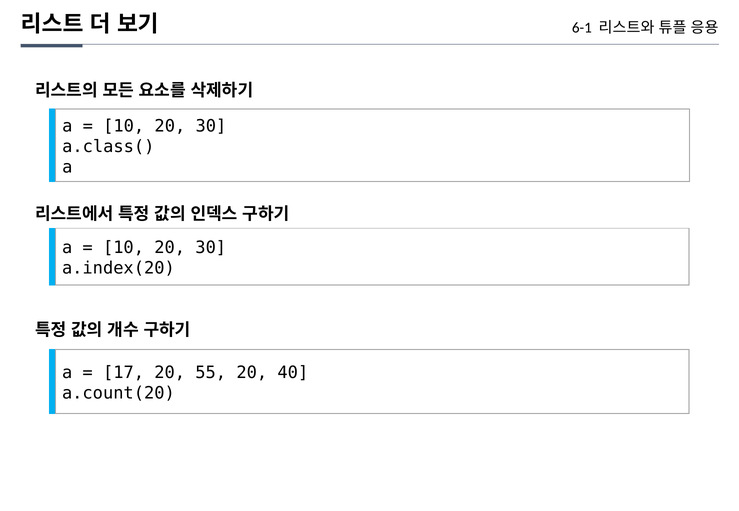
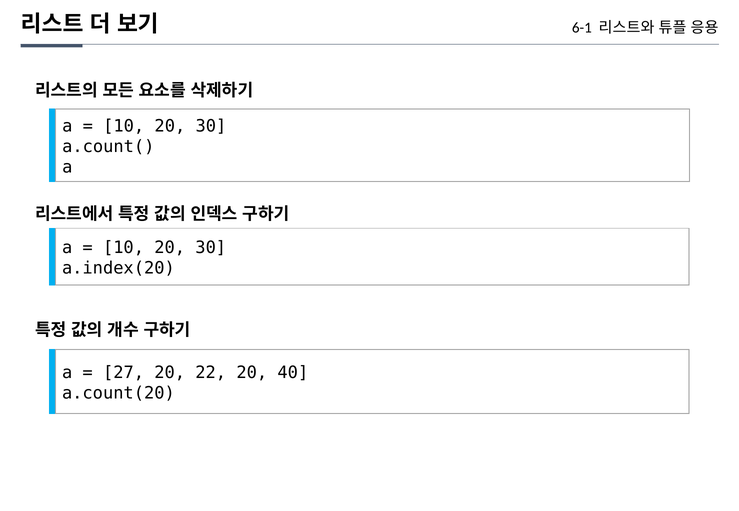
a.class(: a.class( -> a.count( (108, 147)
17: 17 -> 27 (124, 373)
55: 55 -> 22 (211, 373)
